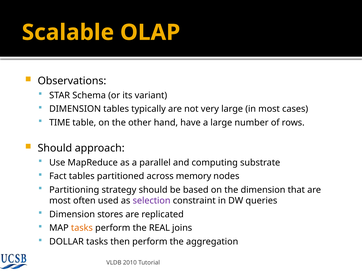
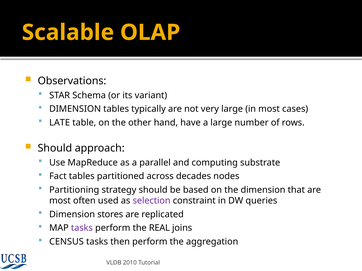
TIME: TIME -> LATE (60, 123)
memory: memory -> decades (194, 177)
tasks colour: orange -> purple (82, 228)
DOLLAR: DOLLAR -> CENSUS (66, 242)
